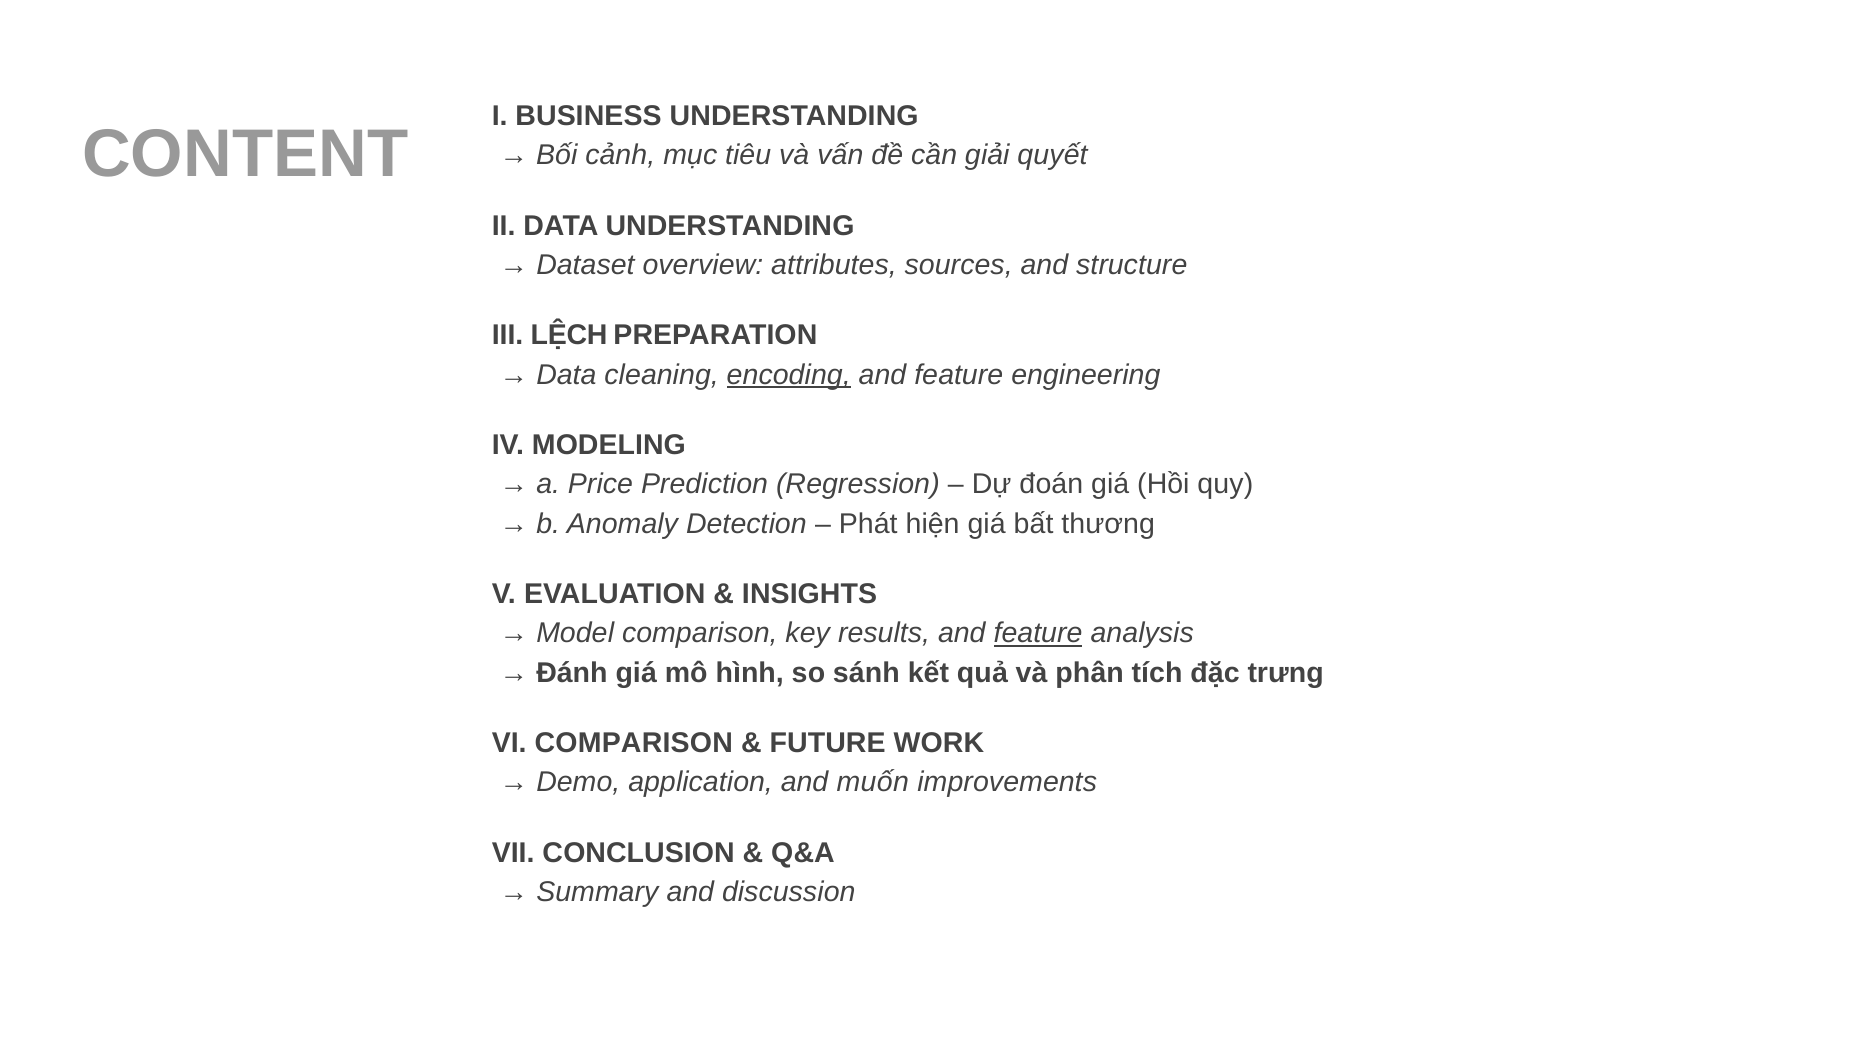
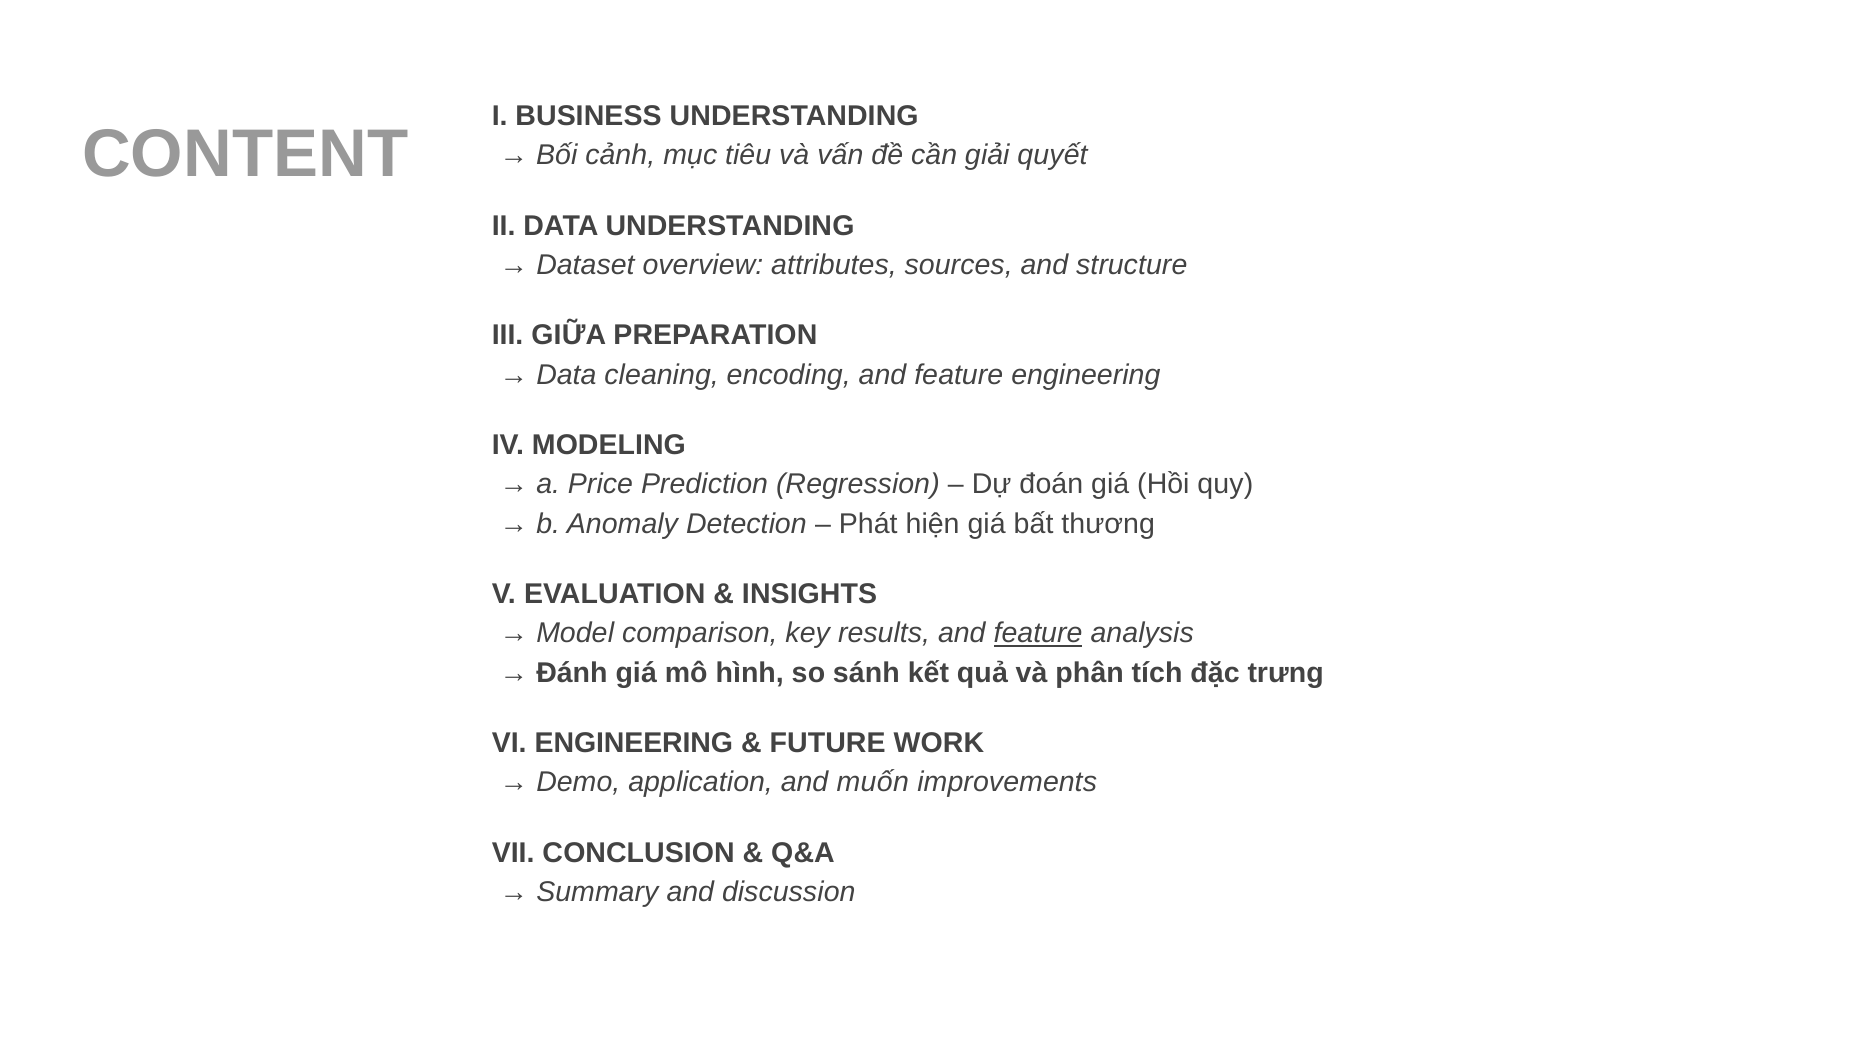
LỆCH: LỆCH -> GIỮA (569, 335)
encoding underline: present -> none (789, 375)
VI COMPARISON: COMPARISON -> ENGINEERING (634, 743)
